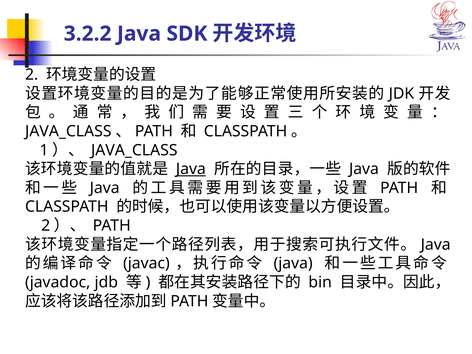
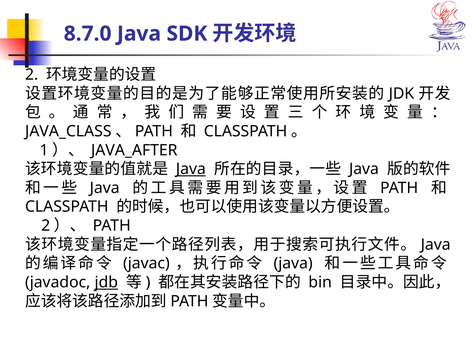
3.2.2: 3.2.2 -> 8.7.0 (88, 34)
JAVA_CLASS: JAVA_CLASS -> JAVA_AFTER (134, 150)
jdb underline: none -> present (106, 282)
